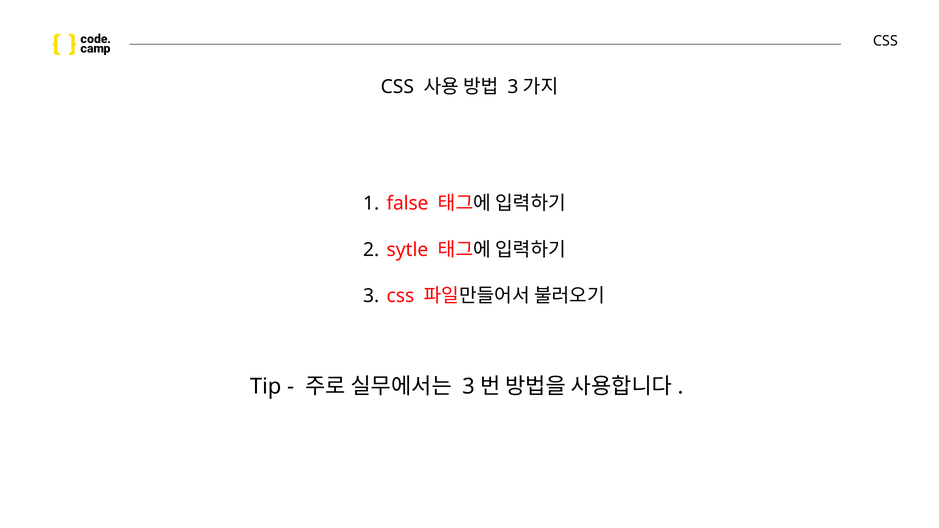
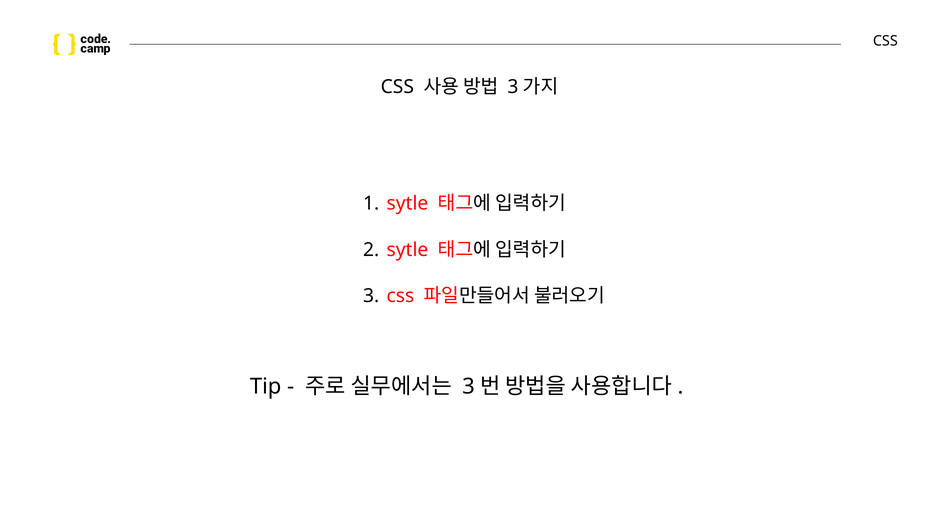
false: false -> sytle (407, 203)
